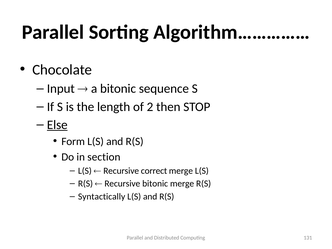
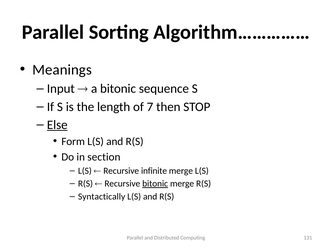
Chocolate: Chocolate -> Meanings (62, 70)
2: 2 -> 7 (150, 107)
correct: correct -> infinite (154, 171)
bitonic underline: none -> present (155, 184)
